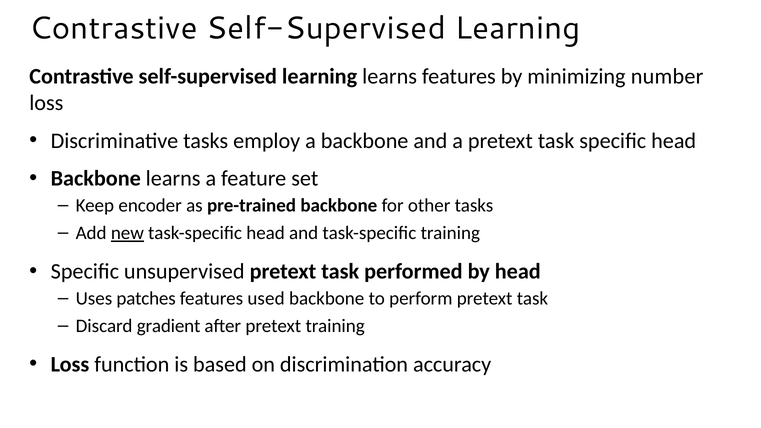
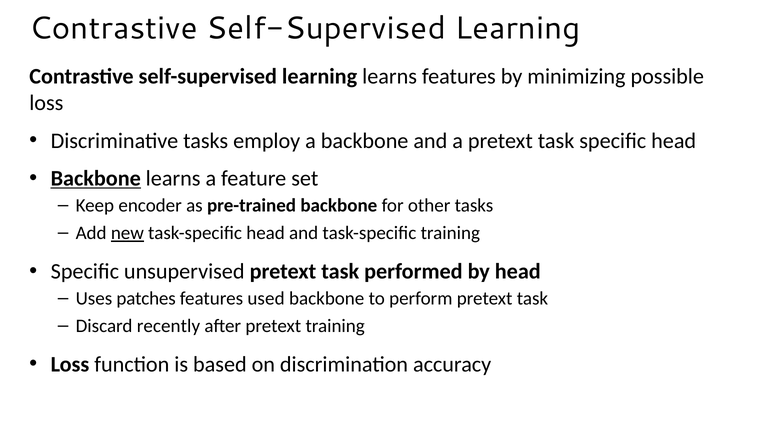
number: number -> possible (667, 76)
Backbone underline: none -> present (96, 179)
gradient: gradient -> recently (168, 326)
